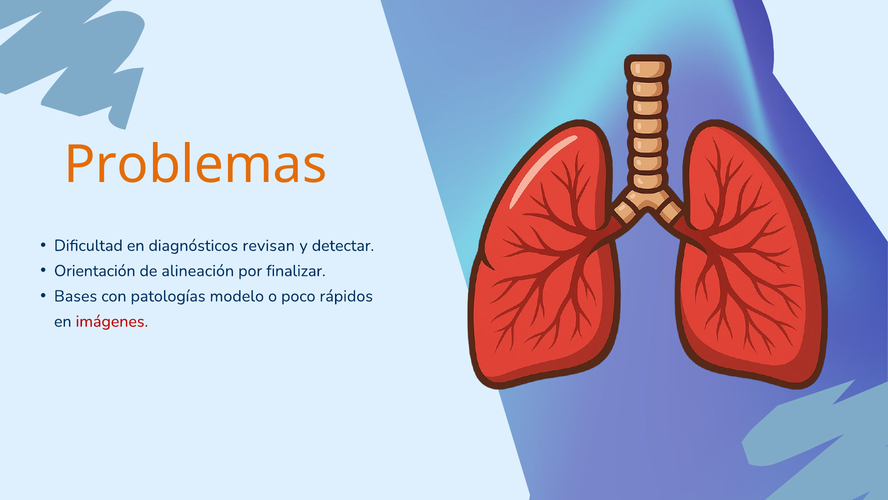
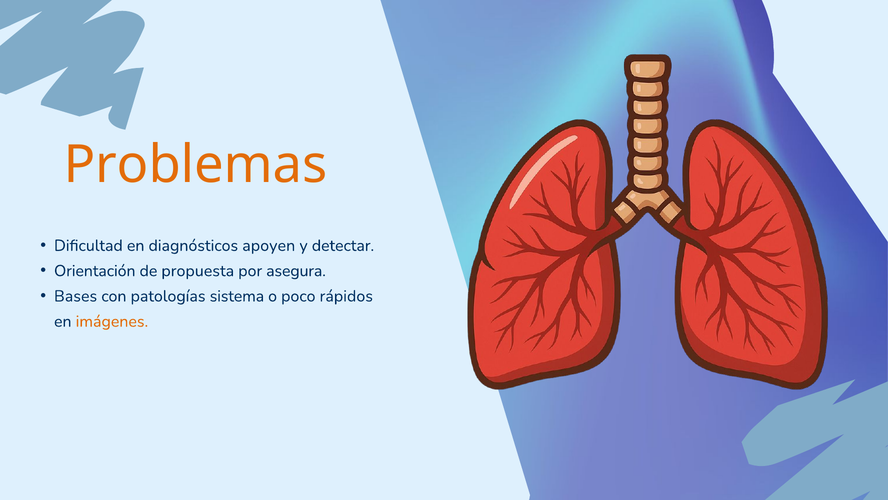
revisan: revisan -> apoyen (269, 245)
alineación: alineación -> propuesta (198, 271)
finalizar: finalizar -> asegura (296, 271)
modelo: modelo -> sistema (237, 296)
imágenes colour: red -> orange (112, 321)
